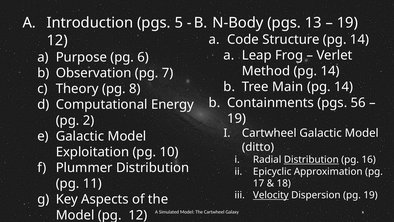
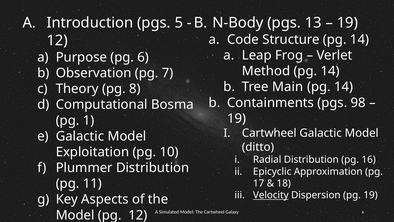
56: 56 -> 98 (358, 102)
Energy: Energy -> Bosma (172, 104)
2: 2 -> 1 (89, 120)
Distribution underline: present -> none (311, 159)
